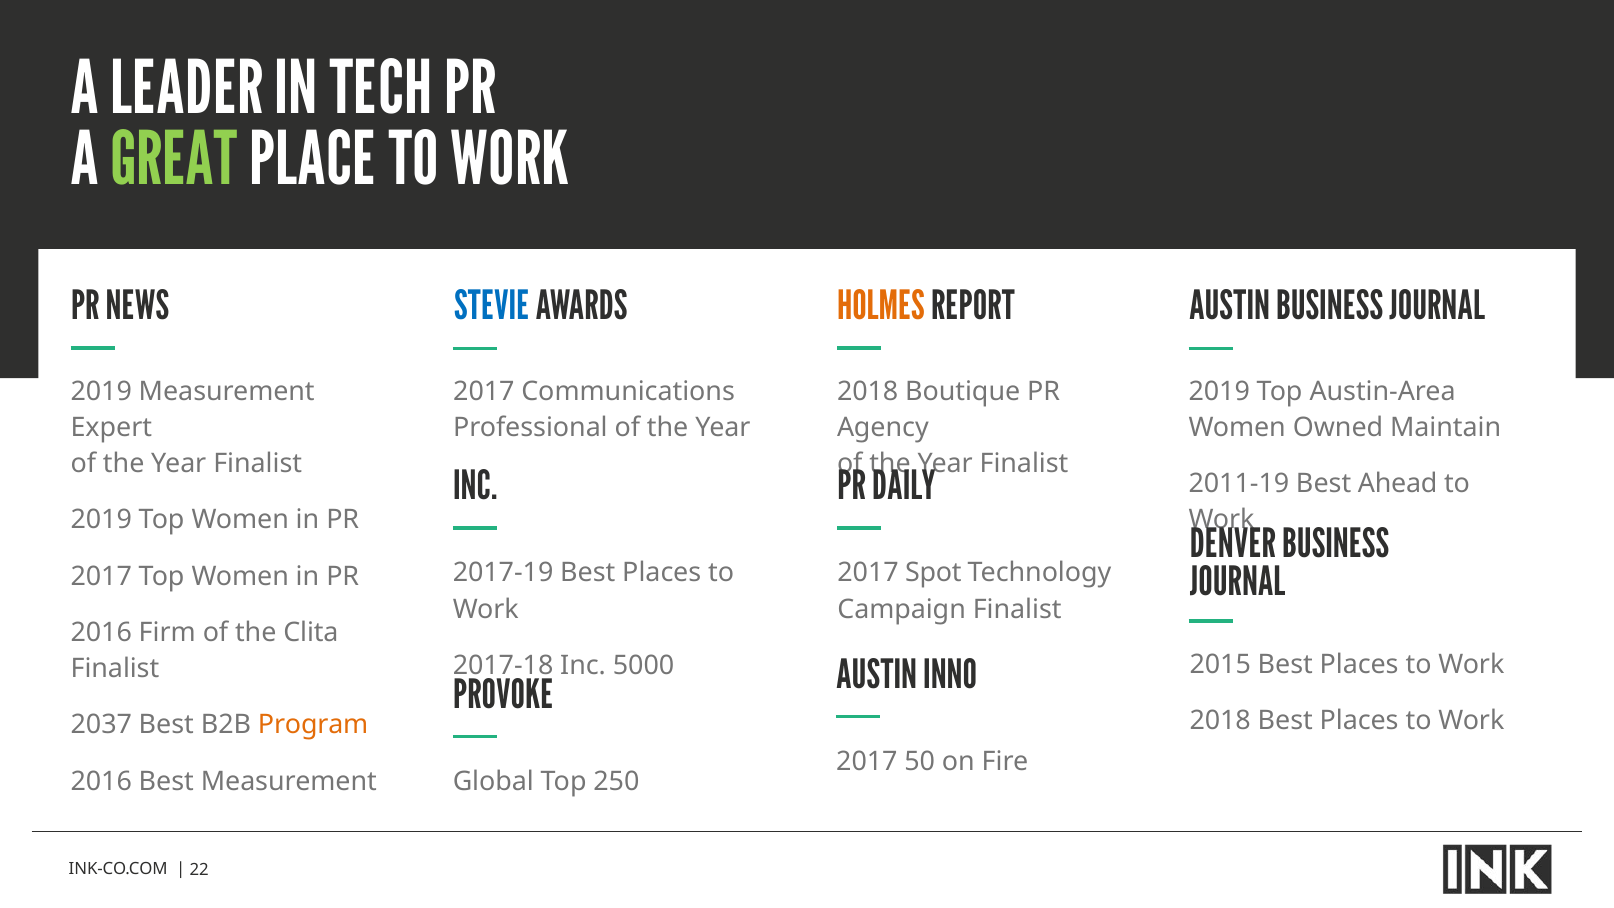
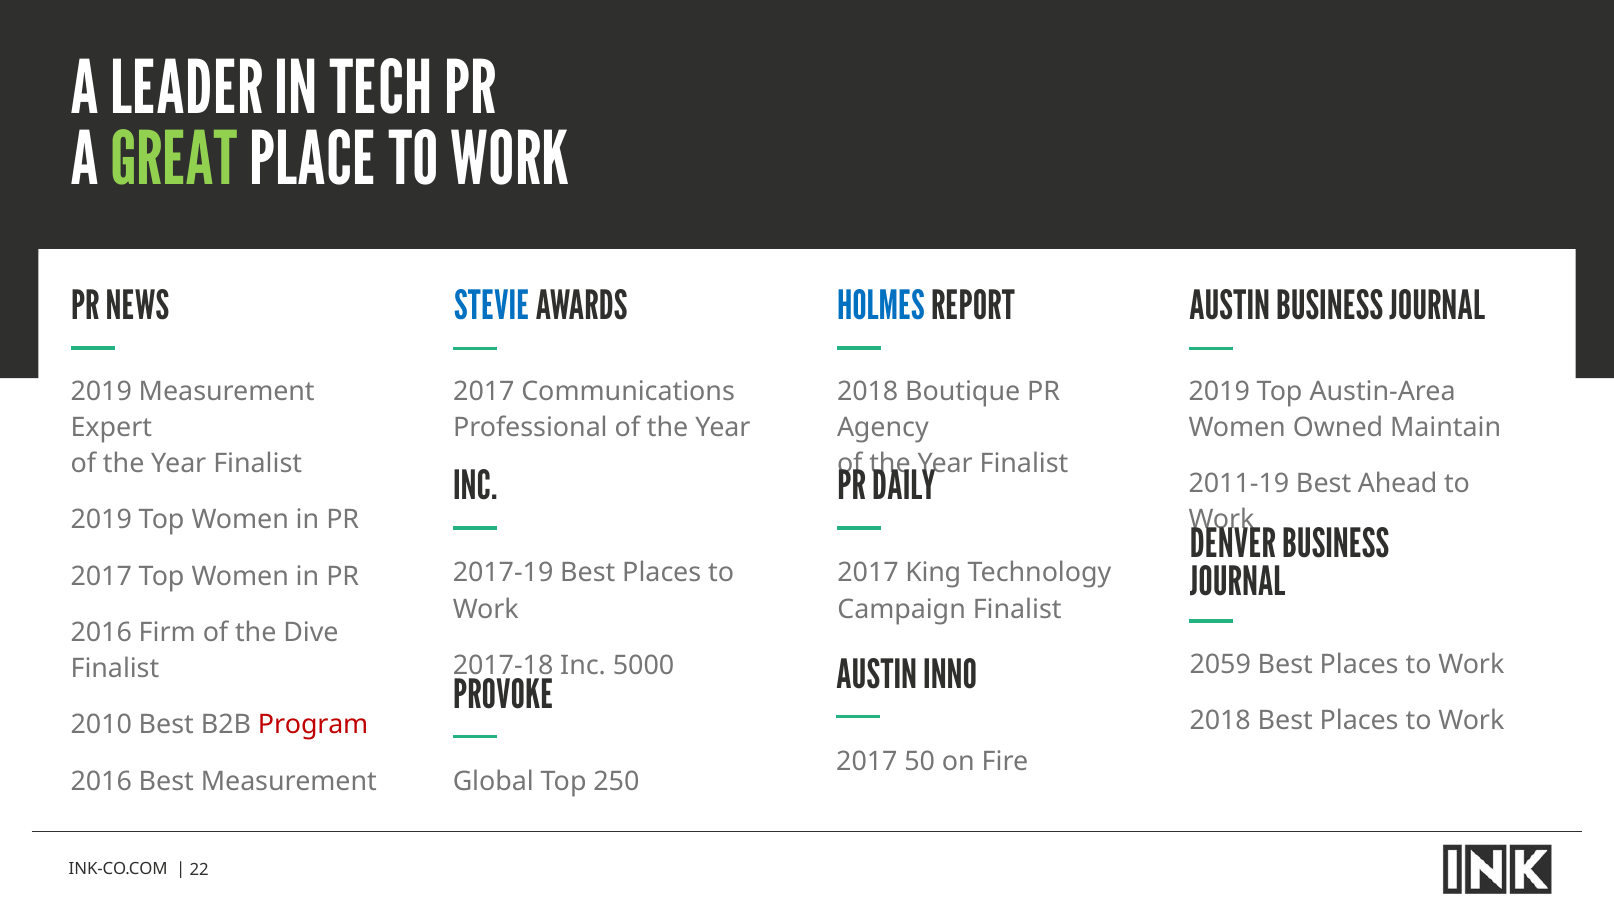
HOLMES colour: orange -> blue (881, 306)
Spot: Spot -> King (933, 573)
Clita: Clita -> Dive (311, 633)
2015: 2015 -> 2059 (1220, 664)
2037: 2037 -> 2010 (101, 725)
Program colour: orange -> red (313, 725)
